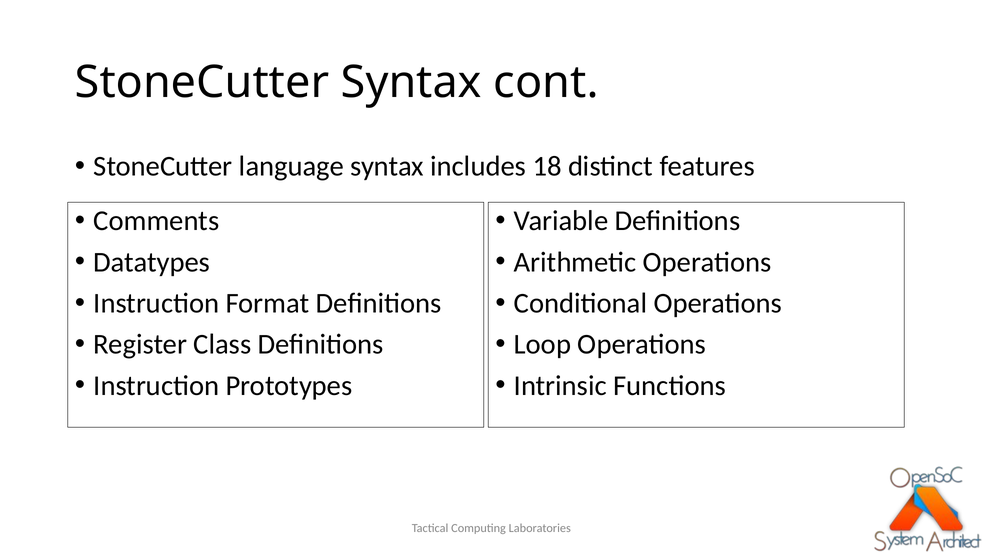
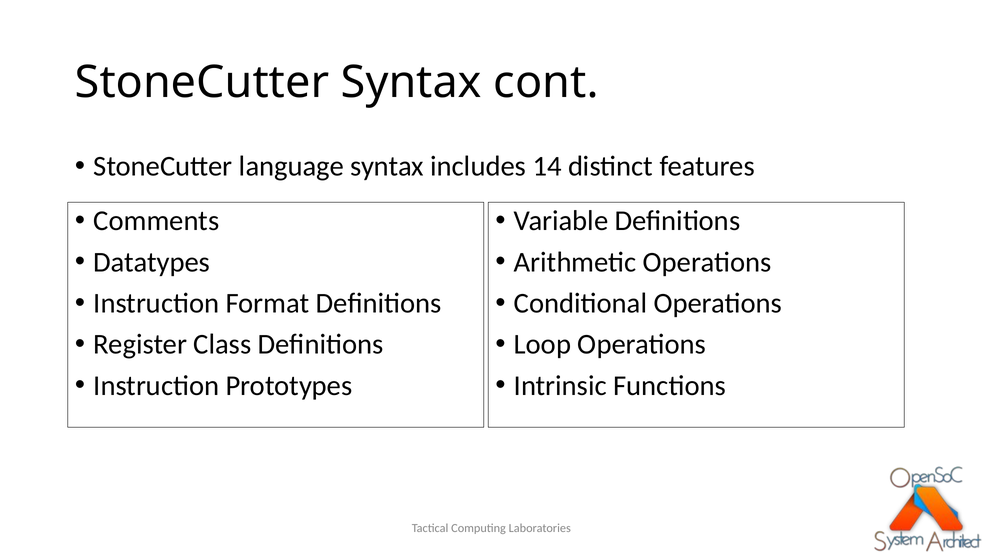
18: 18 -> 14 (547, 166)
